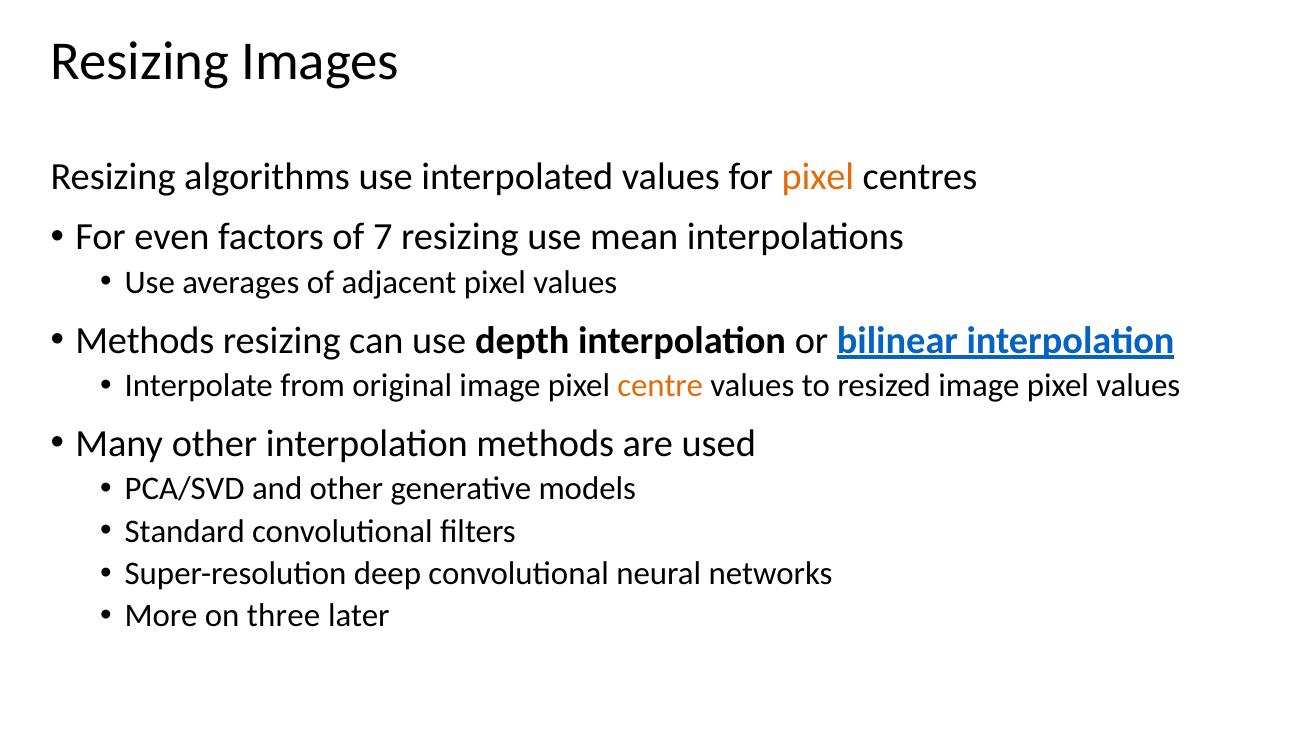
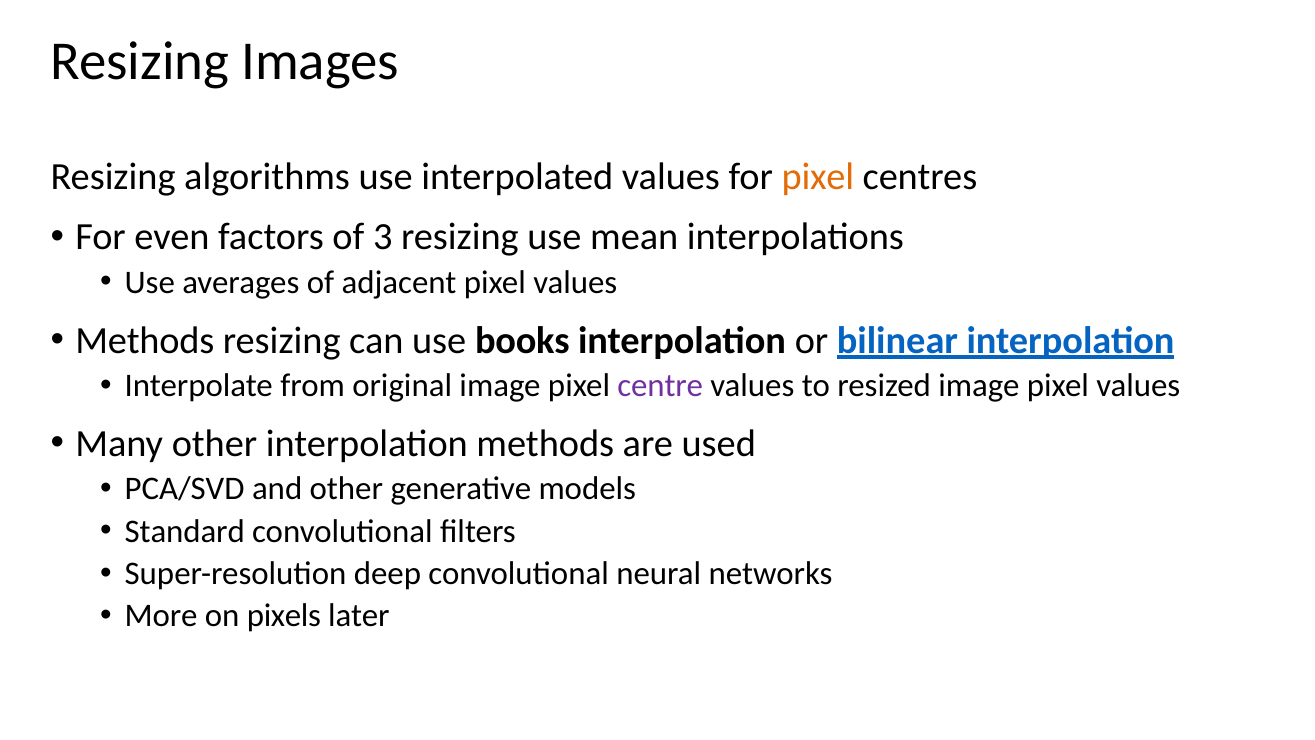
7: 7 -> 3 (383, 237)
depth: depth -> books (522, 340)
centre colour: orange -> purple (660, 386)
three: three -> pixels (284, 616)
